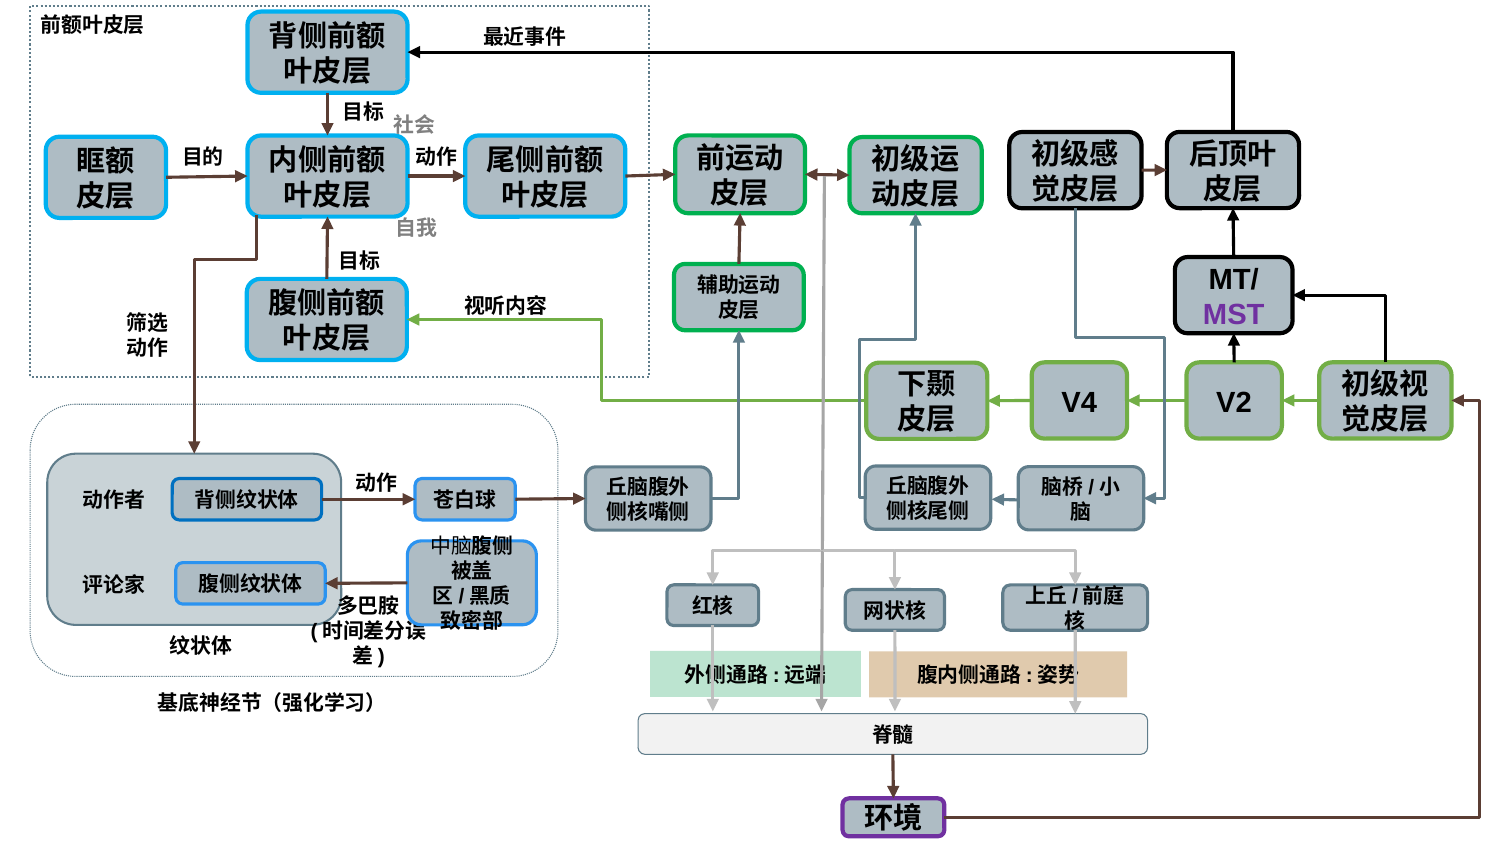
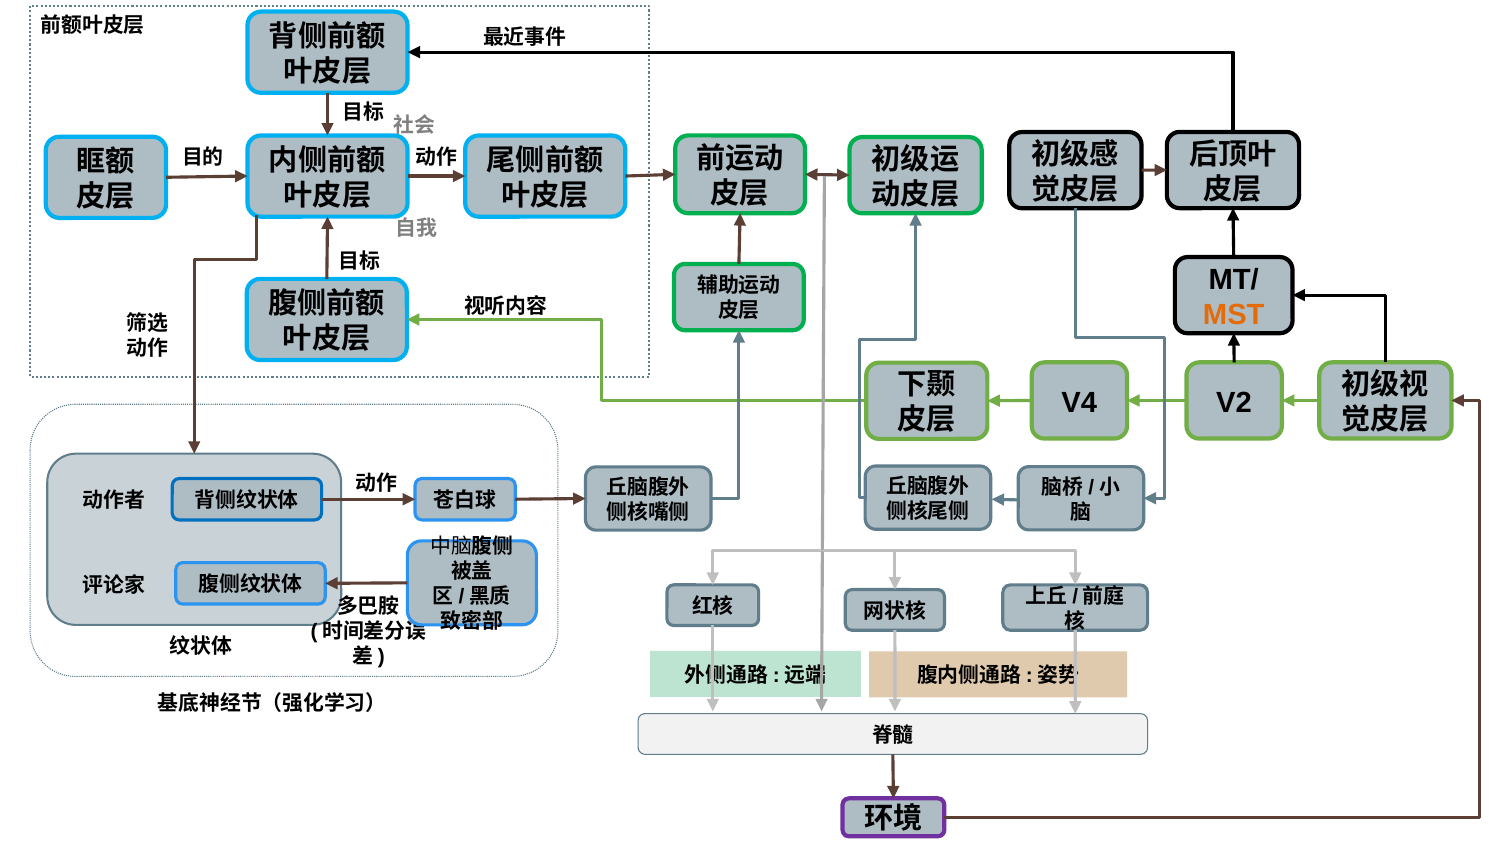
MST colour: purple -> orange (1234, 315)
